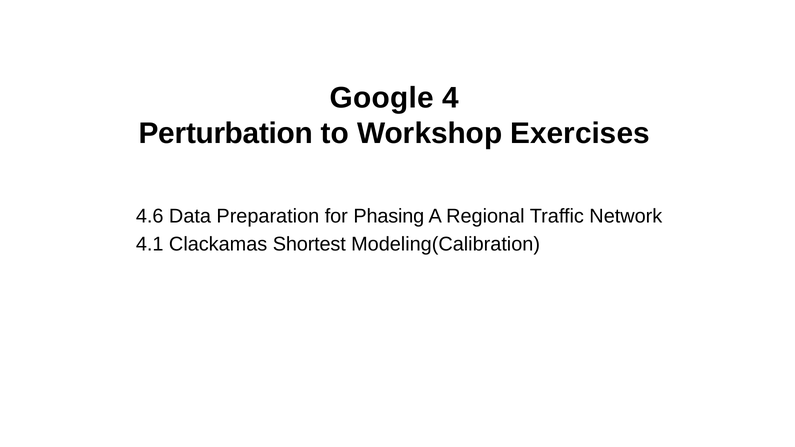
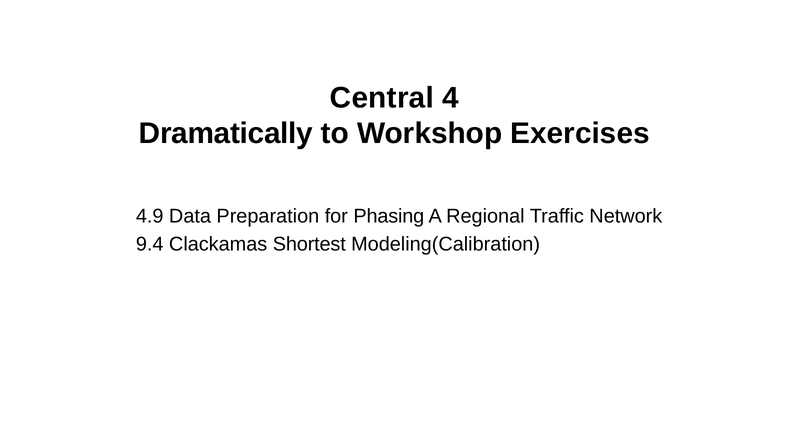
Google: Google -> Central (382, 98)
Perturbation: Perturbation -> Dramatically (226, 134)
4.6: 4.6 -> 4.9 (150, 216)
4.1: 4.1 -> 9.4 (150, 244)
